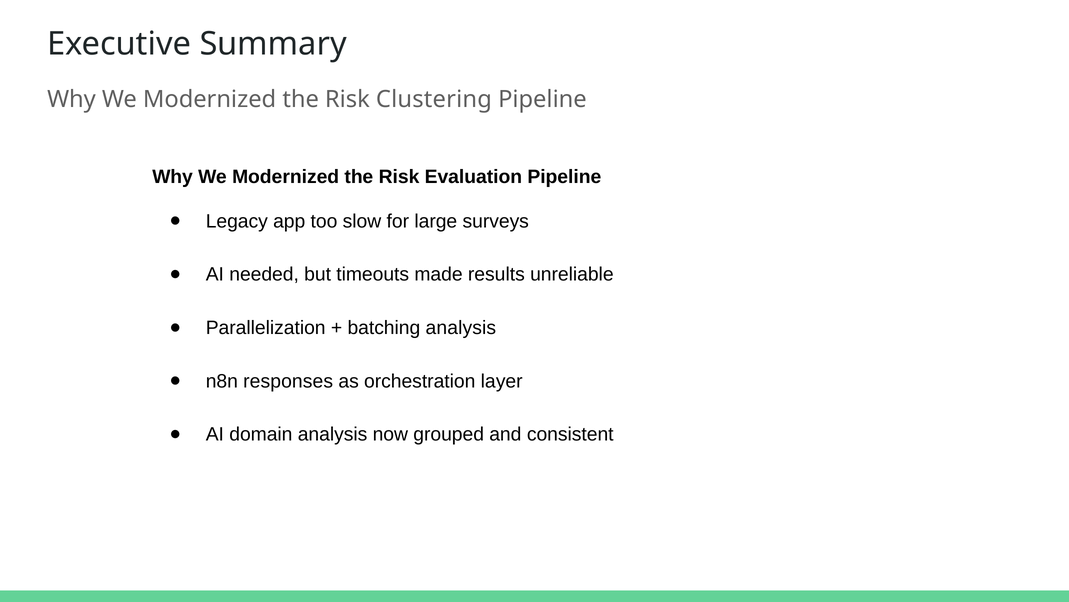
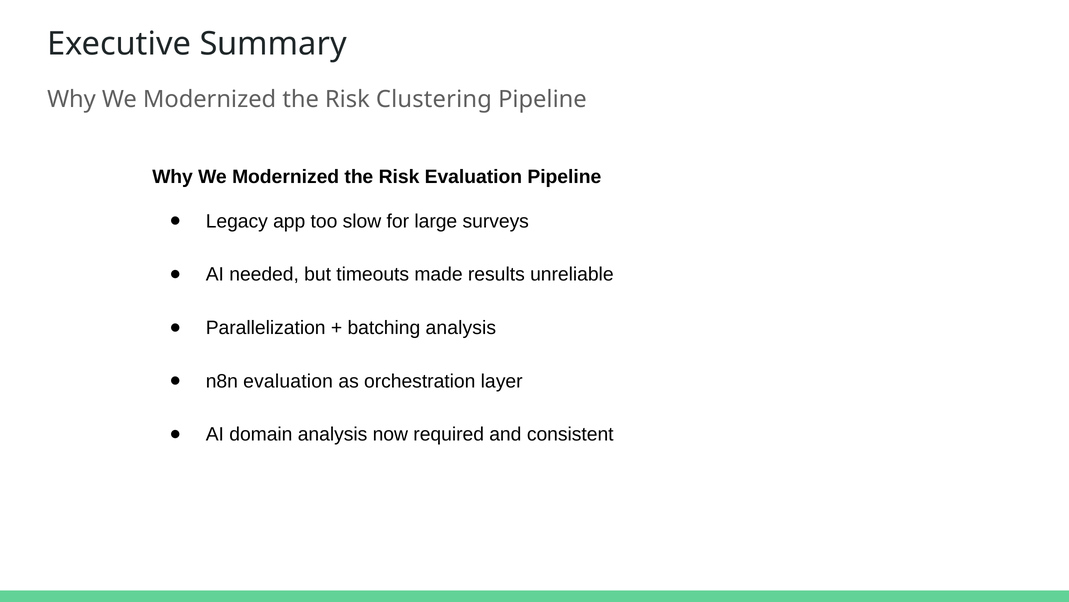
n8n responses: responses -> evaluation (288, 381)
grouped: grouped -> required (449, 434)
